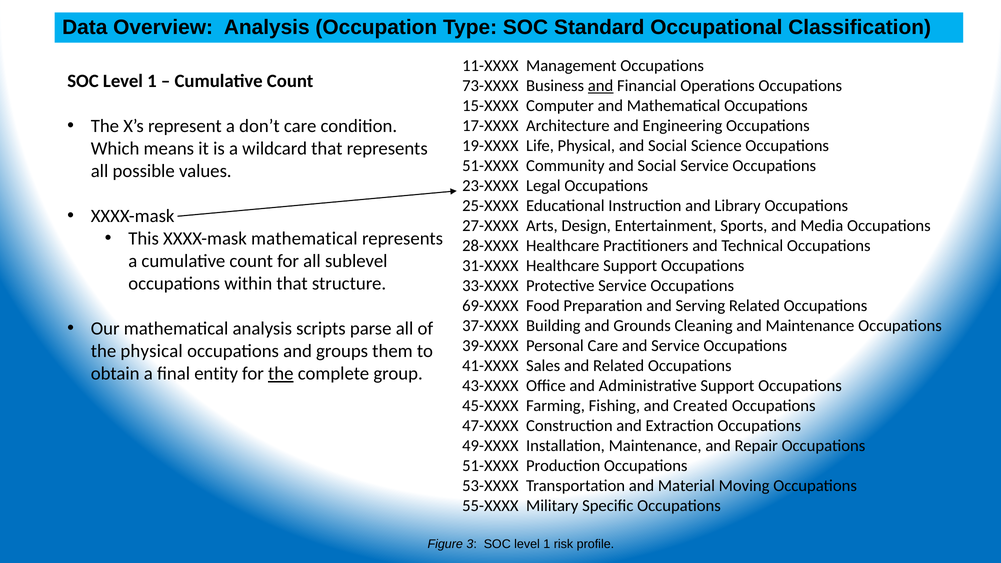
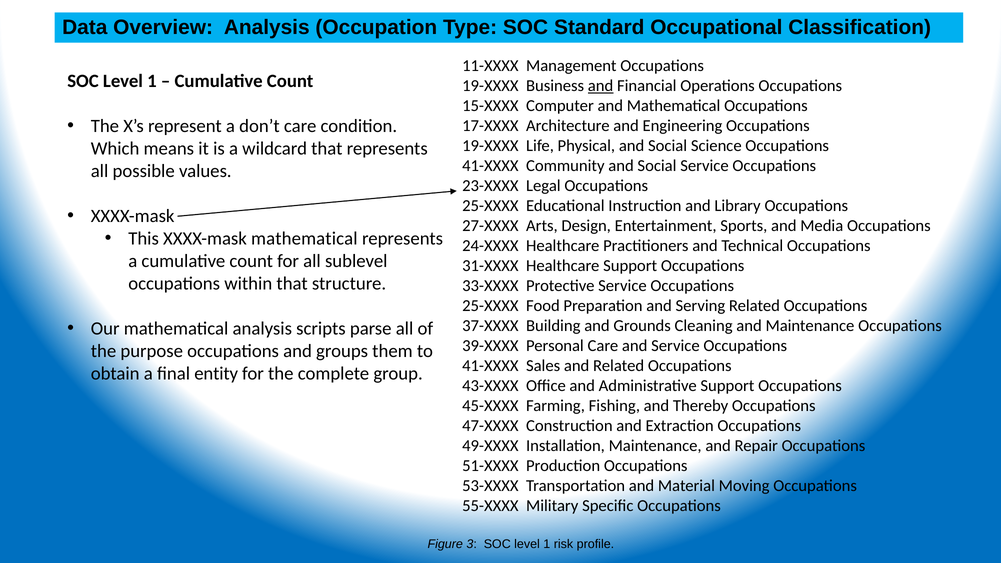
73-XXXX: 73-XXXX -> 19-XXXX (490, 86)
51-XXXX: 51-XXXX -> 41-XXXX (490, 166)
28-XXXX: 28-XXXX -> 24-XXXX (490, 246)
69-XXXX: 69-XXXX -> 25-XXXX (490, 306)
the physical: physical -> purpose (152, 351)
the underline: present -> none (281, 374)
Created: Created -> Thereby (701, 406)
